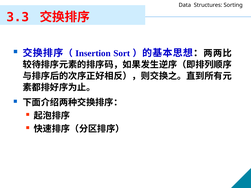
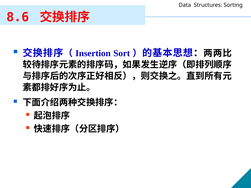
3.3: 3.3 -> 8.6 (18, 17)
